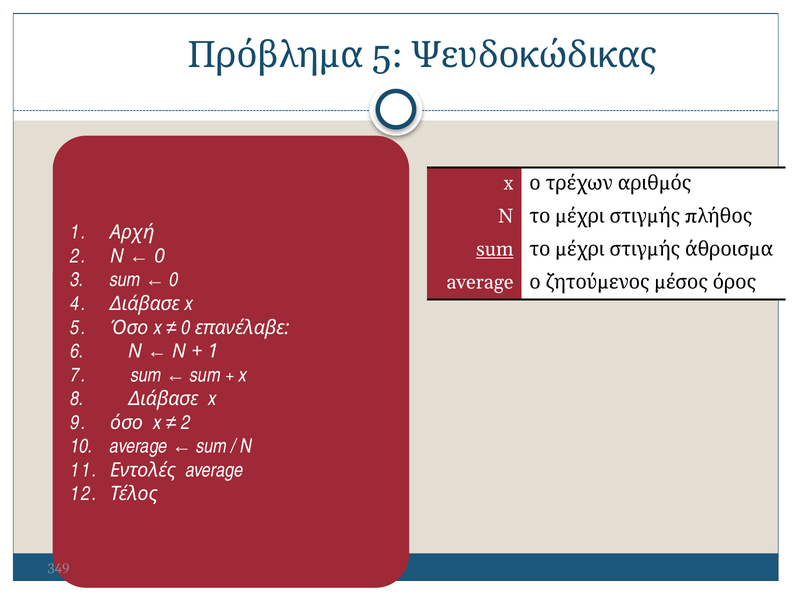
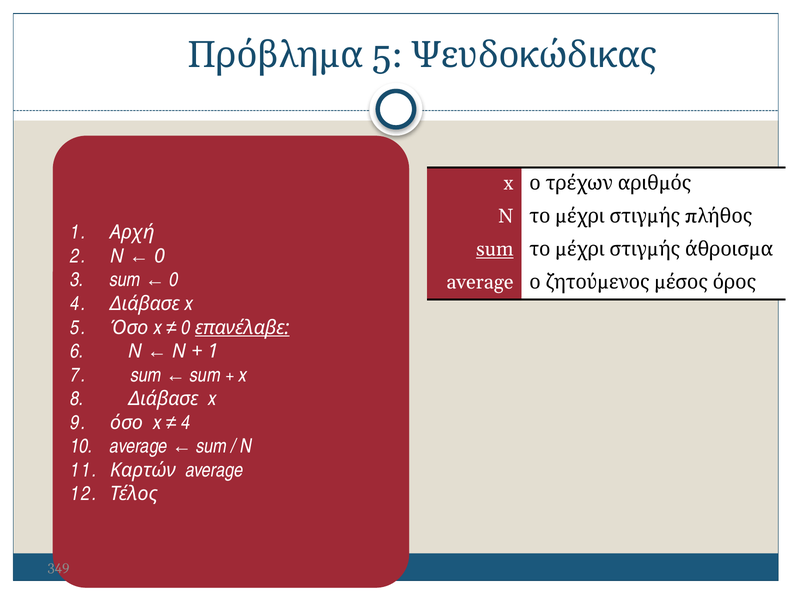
επανέλαβε underline: none -> present (242, 327)
2: 2 -> 4 (186, 423)
Εντολές: Εντολές -> Καρτών (143, 470)
